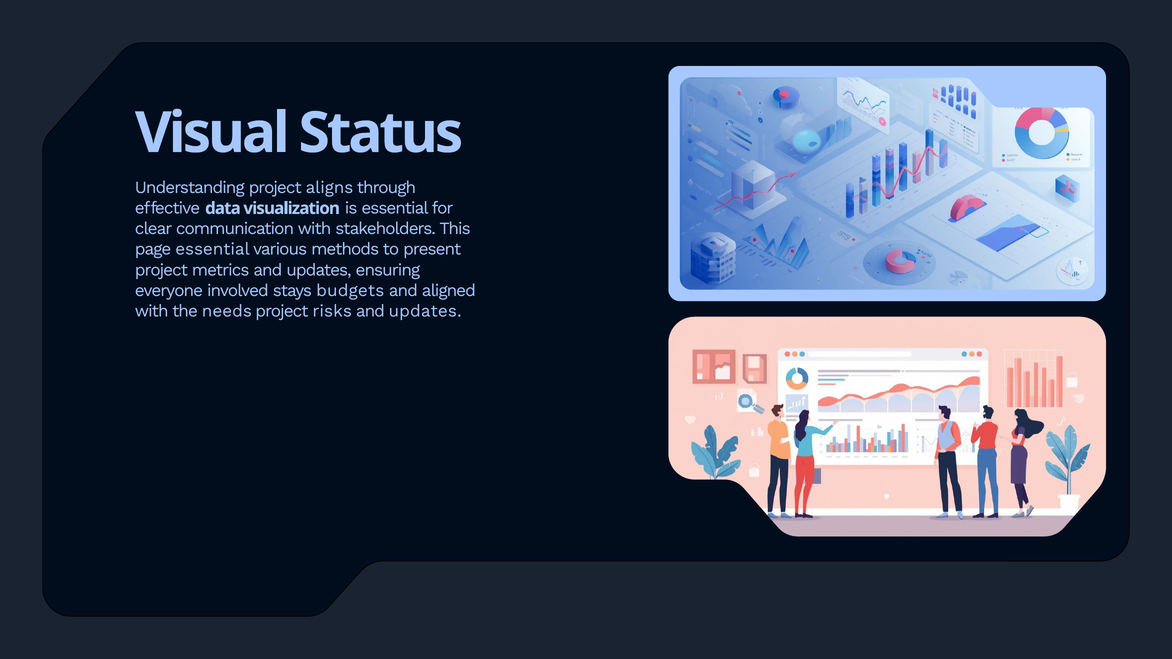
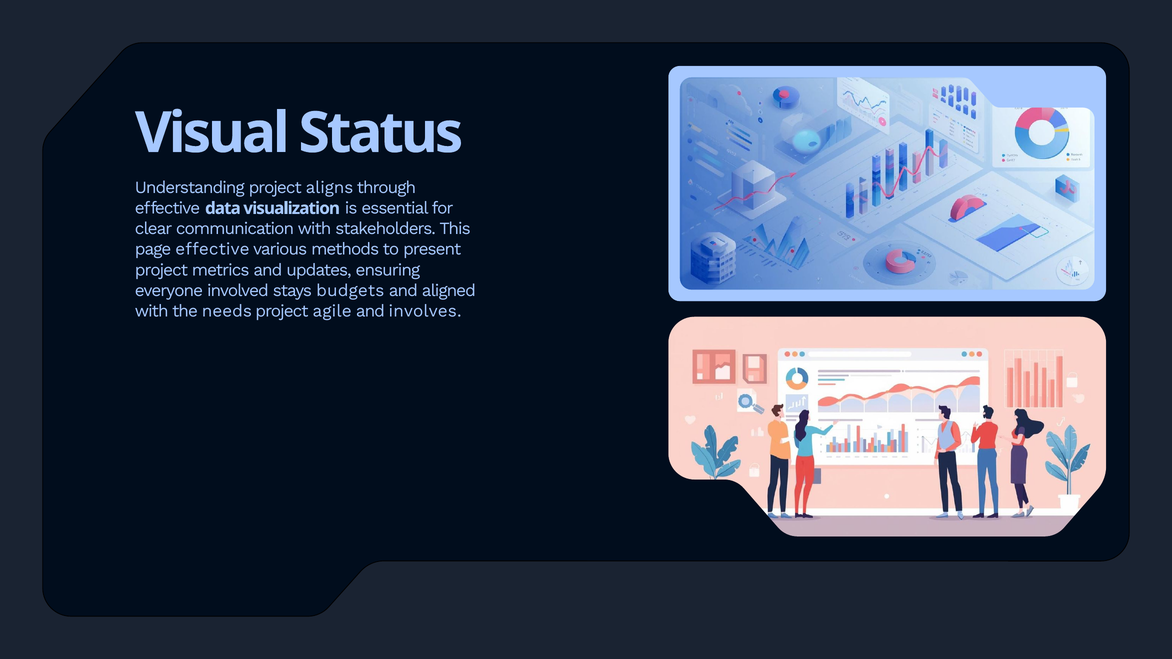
page essential: essential -> effective (212, 249)
risks: risks -> agile (332, 311)
updates: updates -> involves (425, 311)
